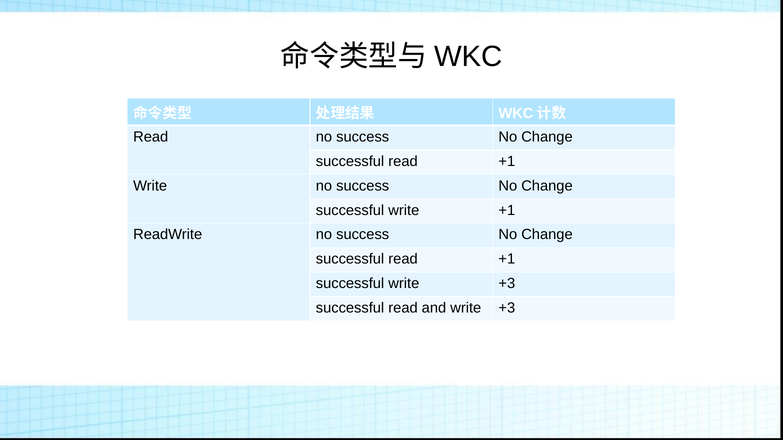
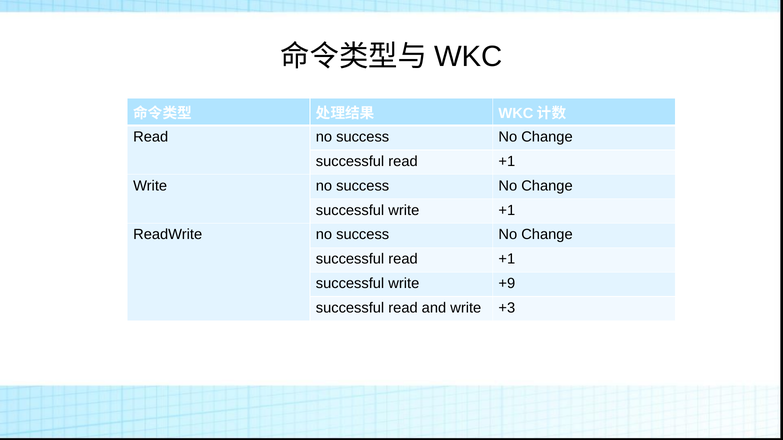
successful write +3: +3 -> +9 (507, 284)
